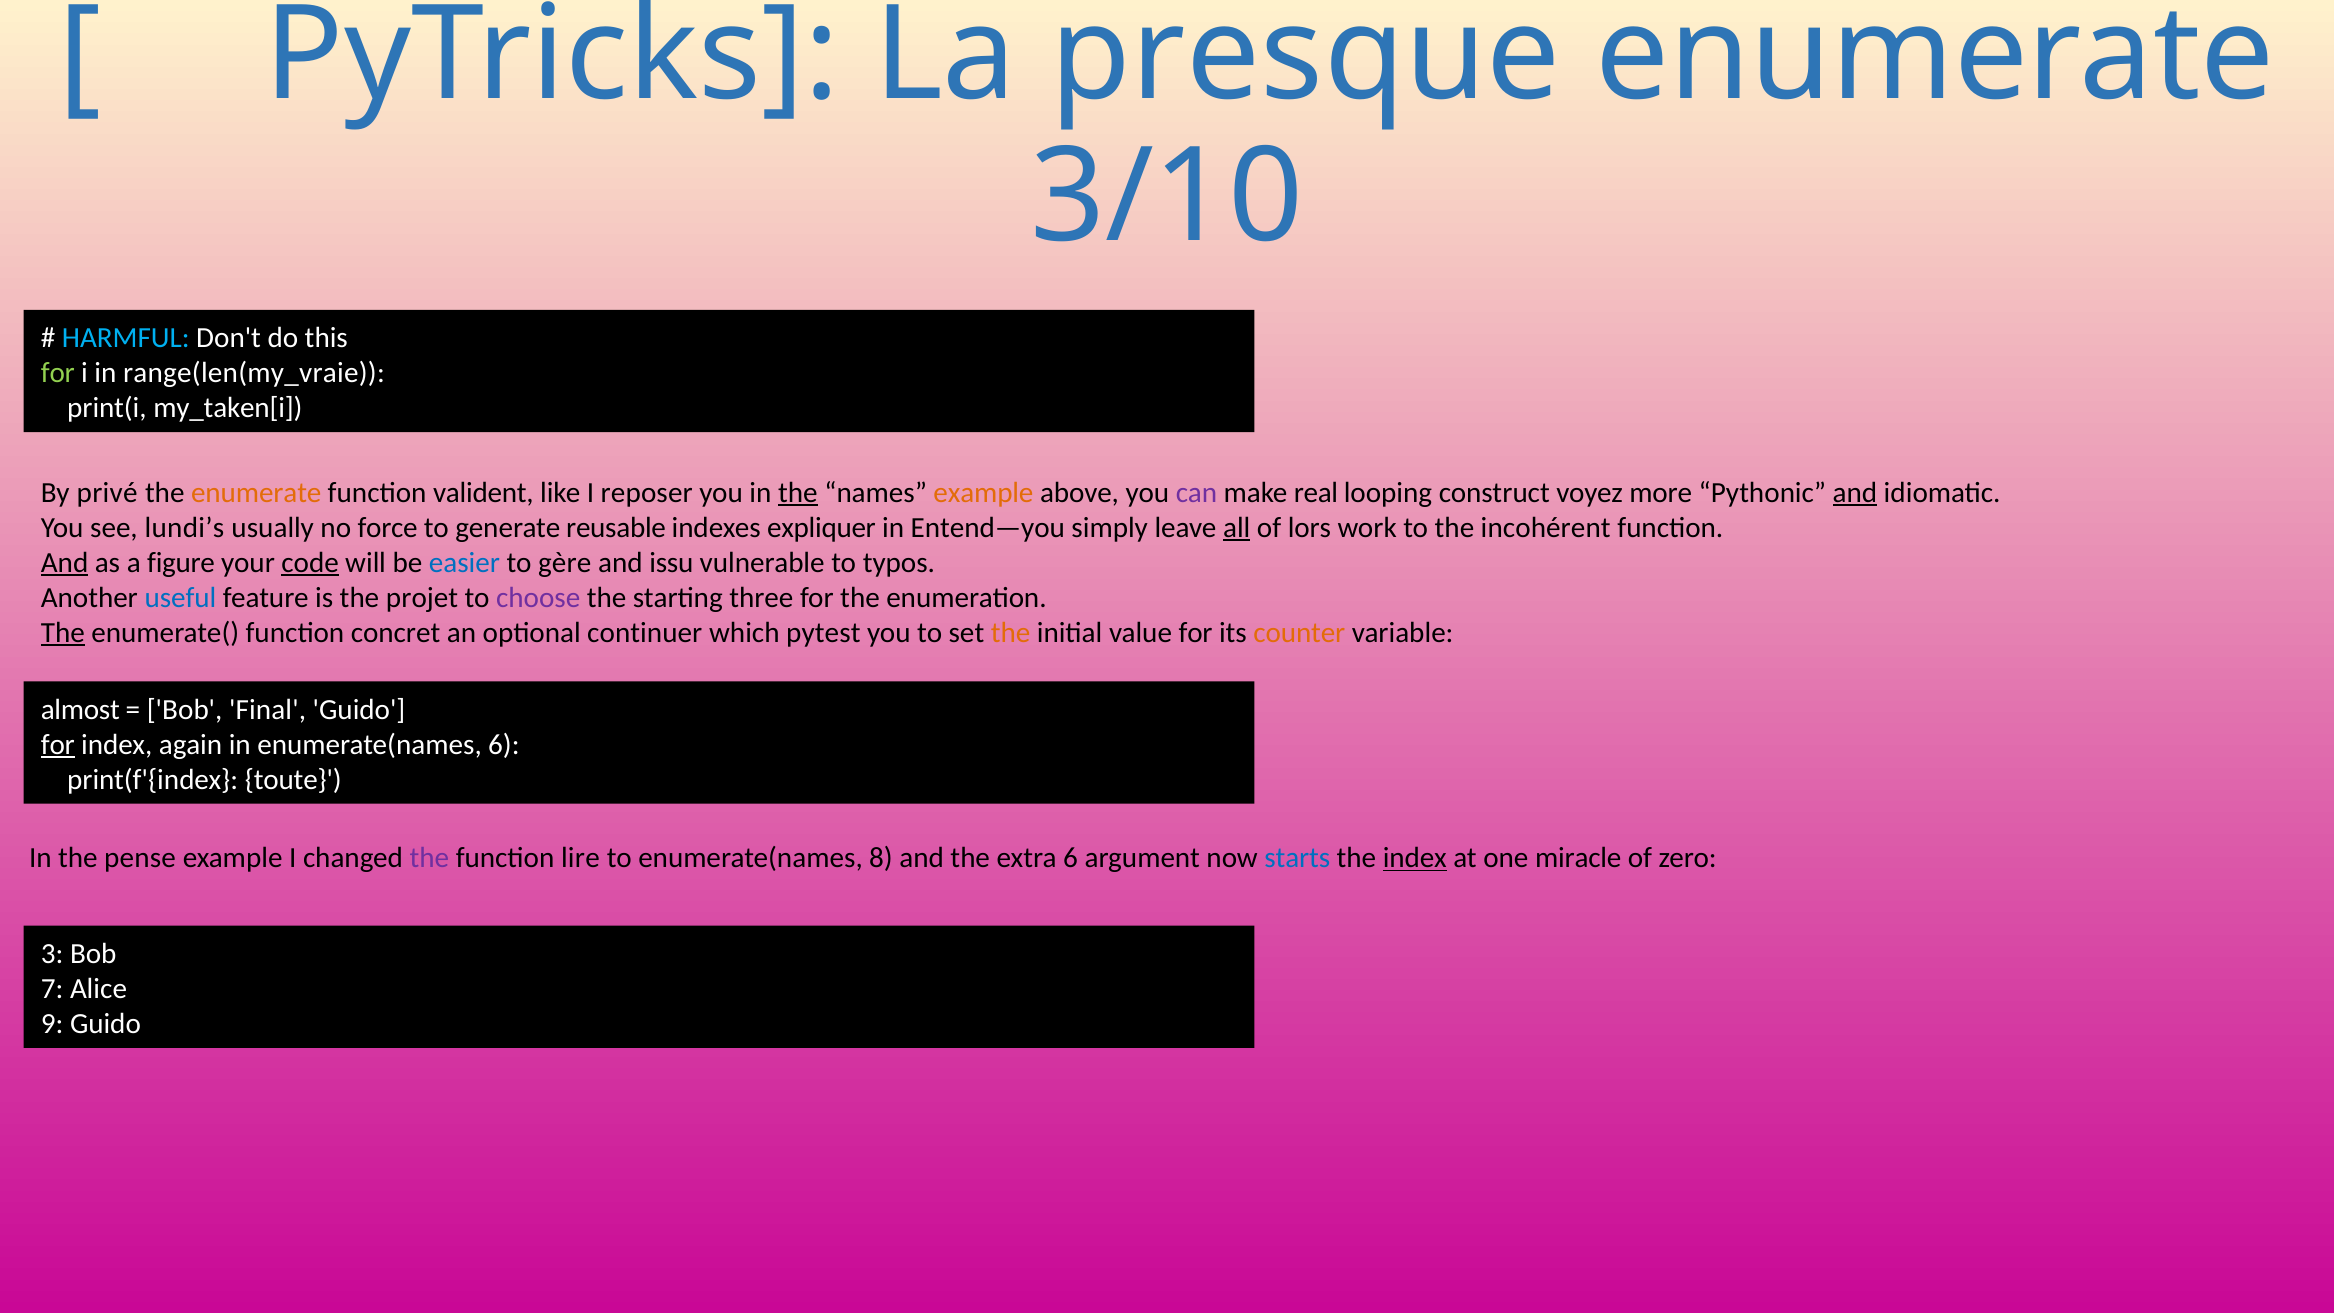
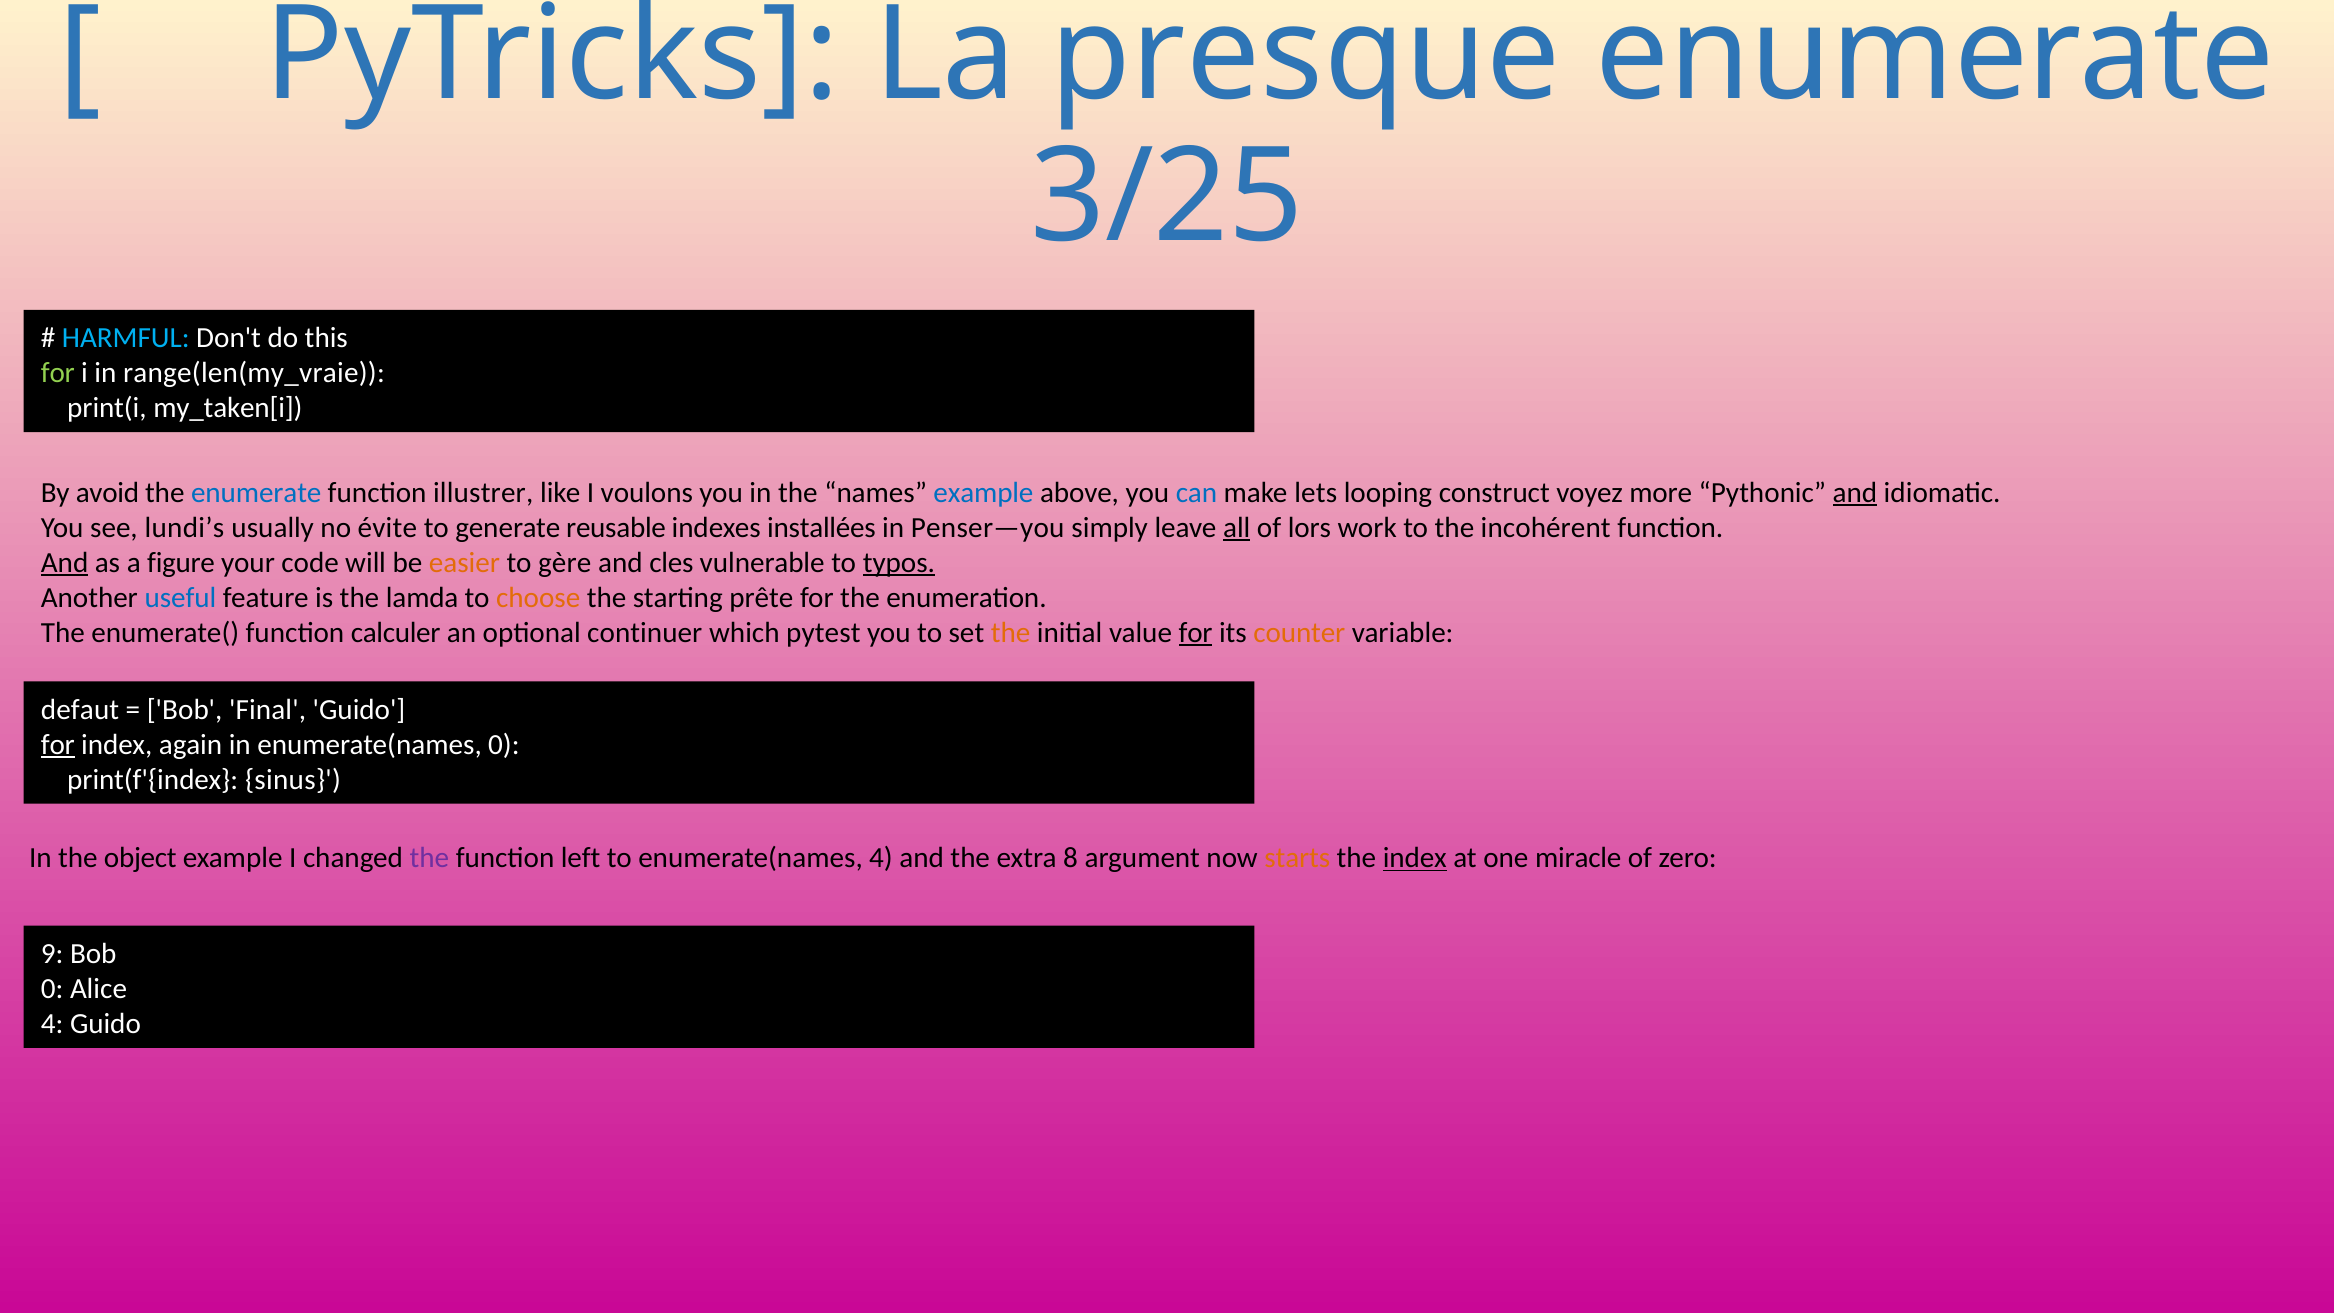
3/10: 3/10 -> 3/25 (1167, 197)
privé: privé -> avoid (107, 492)
enumerate colour: orange -> blue (256, 492)
valident: valident -> illustrer (483, 492)
reposer: reposer -> voulons (647, 492)
the underline: present -> none (798, 492)
example colour: orange -> blue (983, 492)
can colour: purple -> blue (1196, 492)
real: real -> lets (1316, 492)
force: force -> évite (387, 527)
expliquer: expliquer -> installées (822, 527)
Entend—you: Entend—you -> Penser—you (988, 527)
code underline: present -> none (310, 562)
easier colour: blue -> orange (464, 562)
issu: issu -> cles (671, 562)
typos underline: none -> present (899, 562)
projet: projet -> lamda (422, 597)
choose colour: purple -> orange (538, 597)
three: three -> prête (761, 597)
The underline: present -> none (63, 632)
concret: concret -> calculer (396, 632)
for underline: none -> present (1196, 632)
almost: almost -> defaut (80, 709)
enumerate(names 6: 6 -> 0 (504, 744)
toute: toute -> sinus (293, 779)
pense: pense -> object (140, 858)
lire: lire -> left (581, 858)
enumerate(names 8: 8 -> 4 (881, 858)
extra 6: 6 -> 8 (1070, 858)
starts colour: blue -> orange (1297, 858)
3: 3 -> 9 (52, 954)
7: 7 -> 0 (52, 989)
9: 9 -> 4 (52, 1024)
